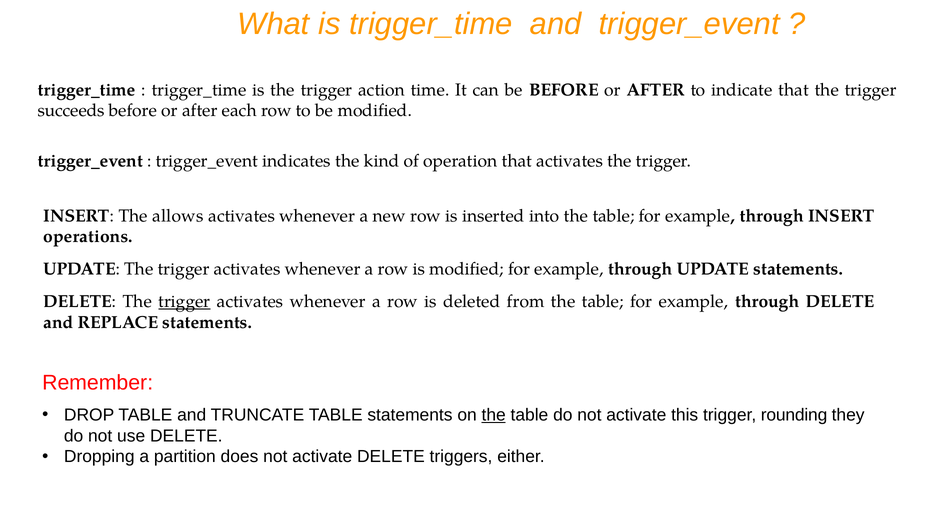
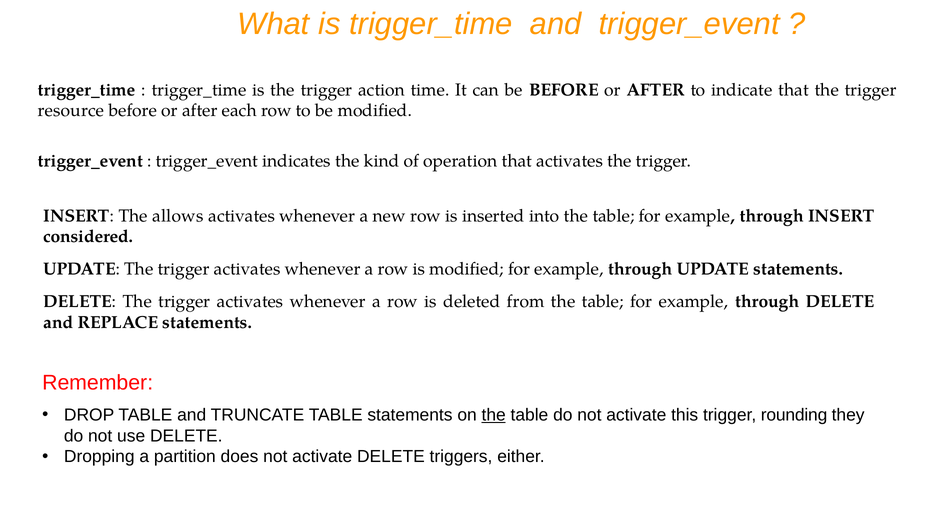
succeeds: succeeds -> resource (71, 111)
operations: operations -> considered (88, 237)
trigger underline: present -> none (184, 302)
